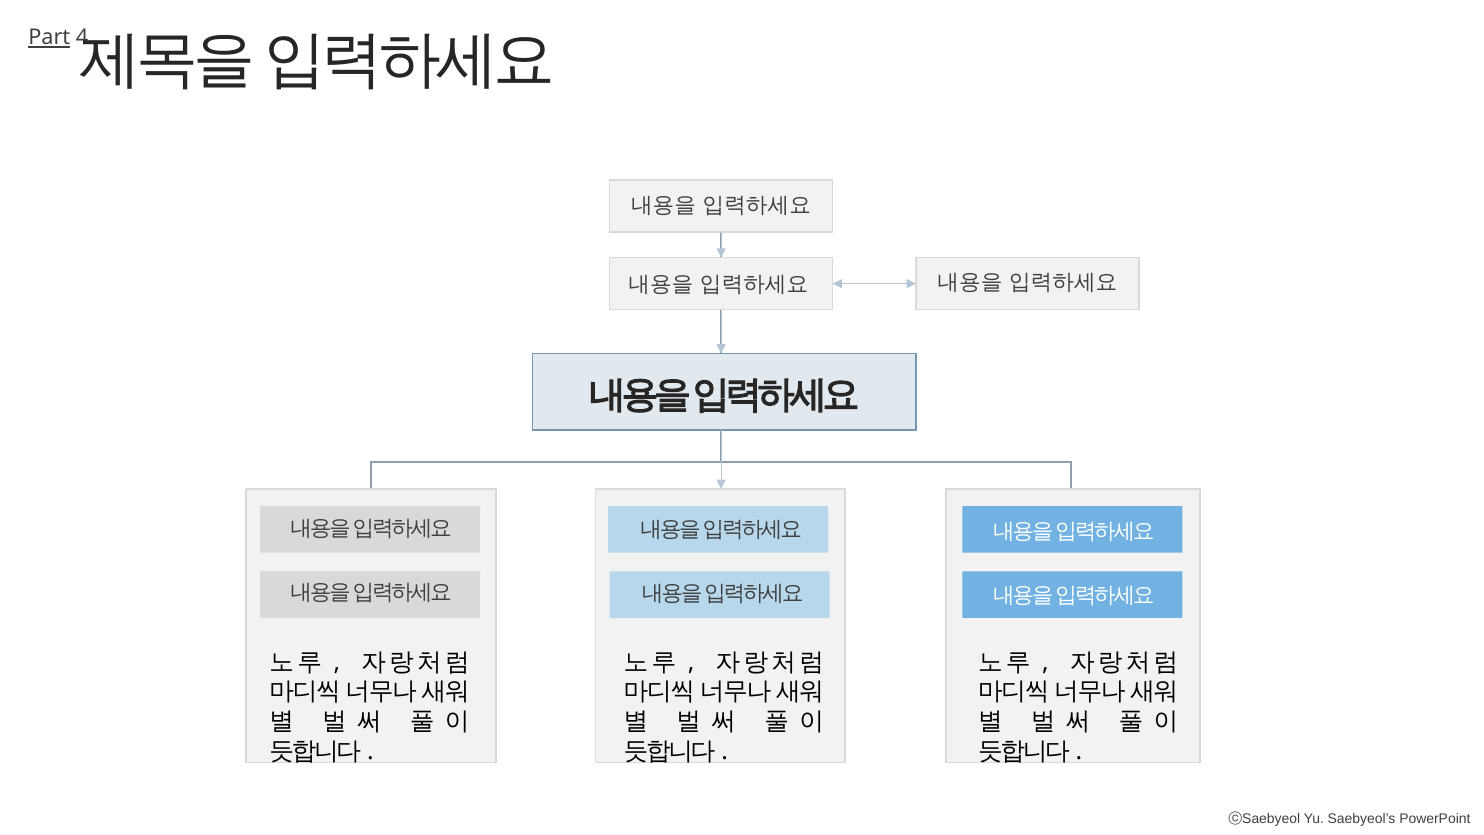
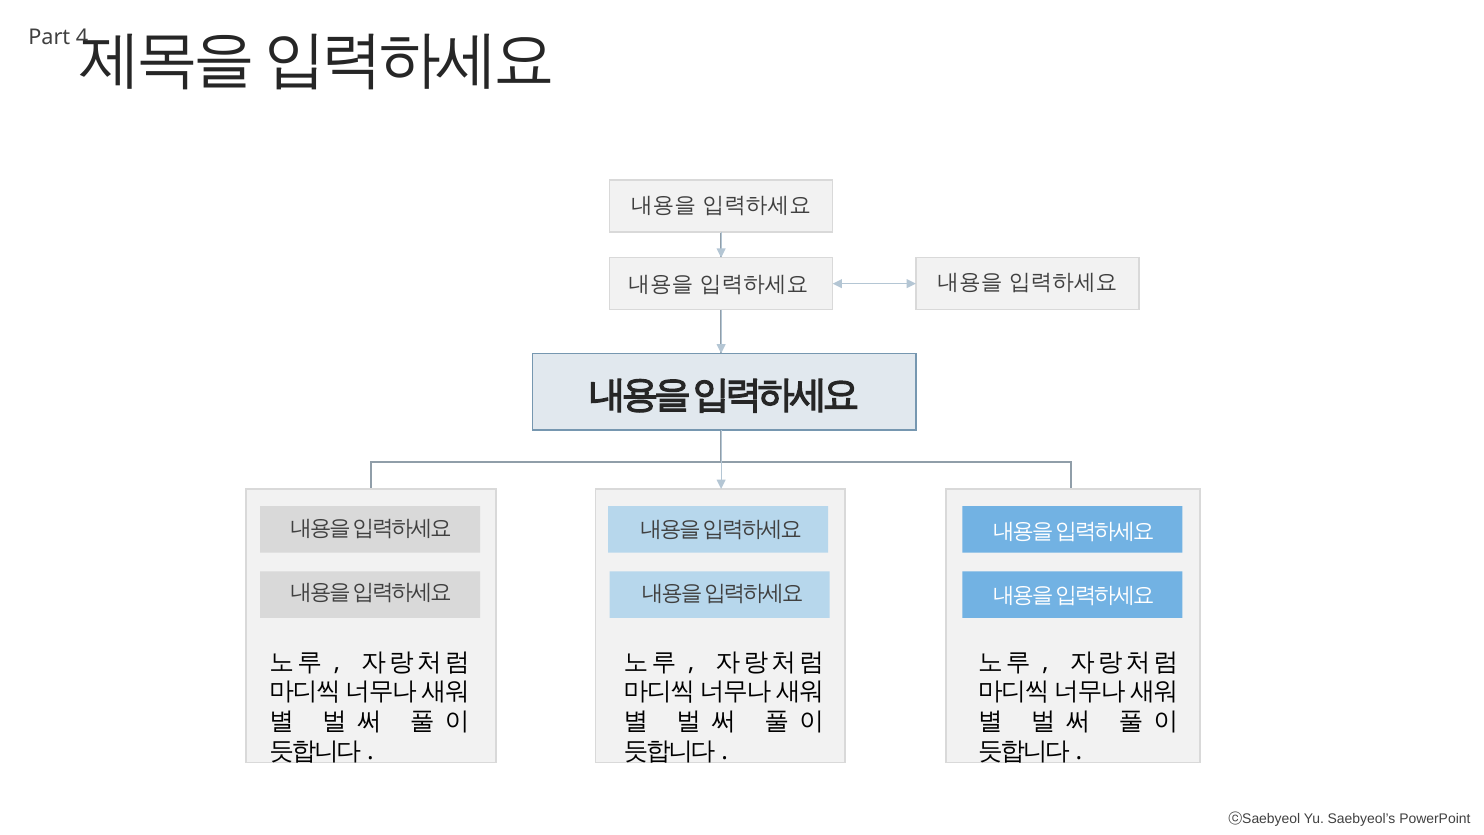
Part underline: present -> none (49, 38)
